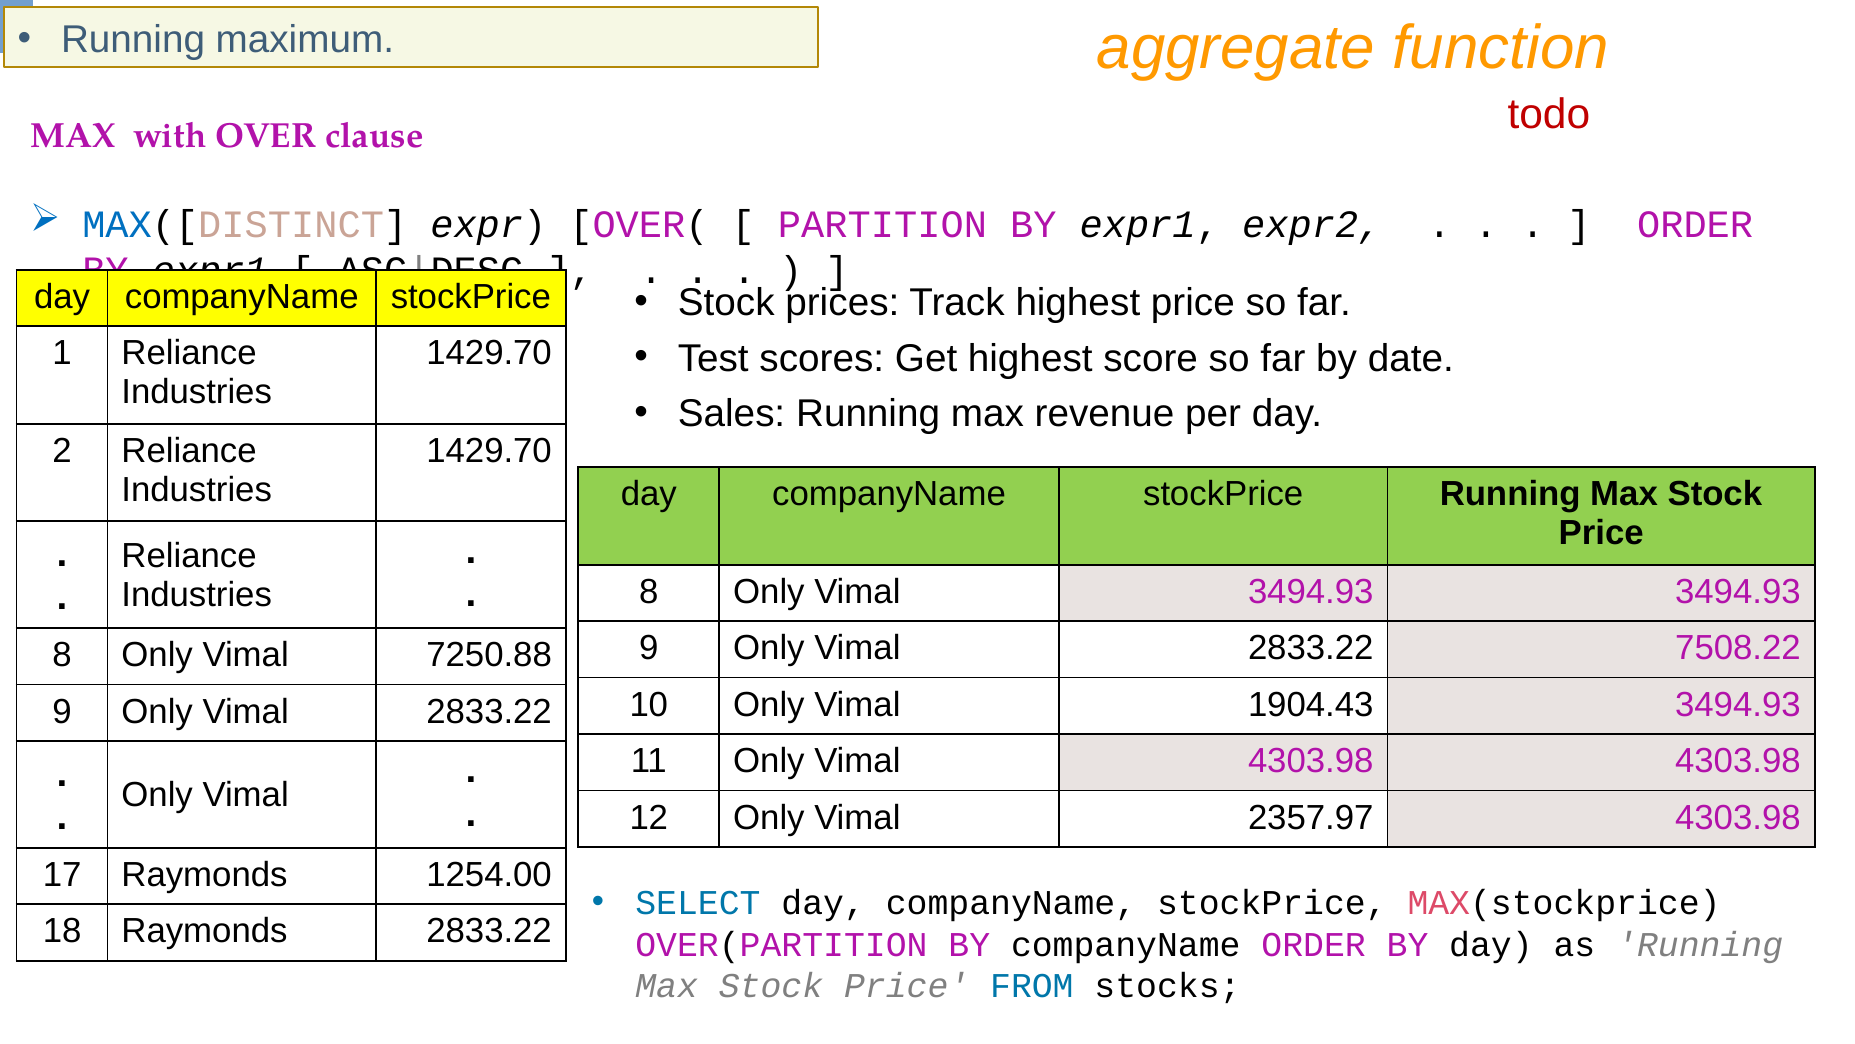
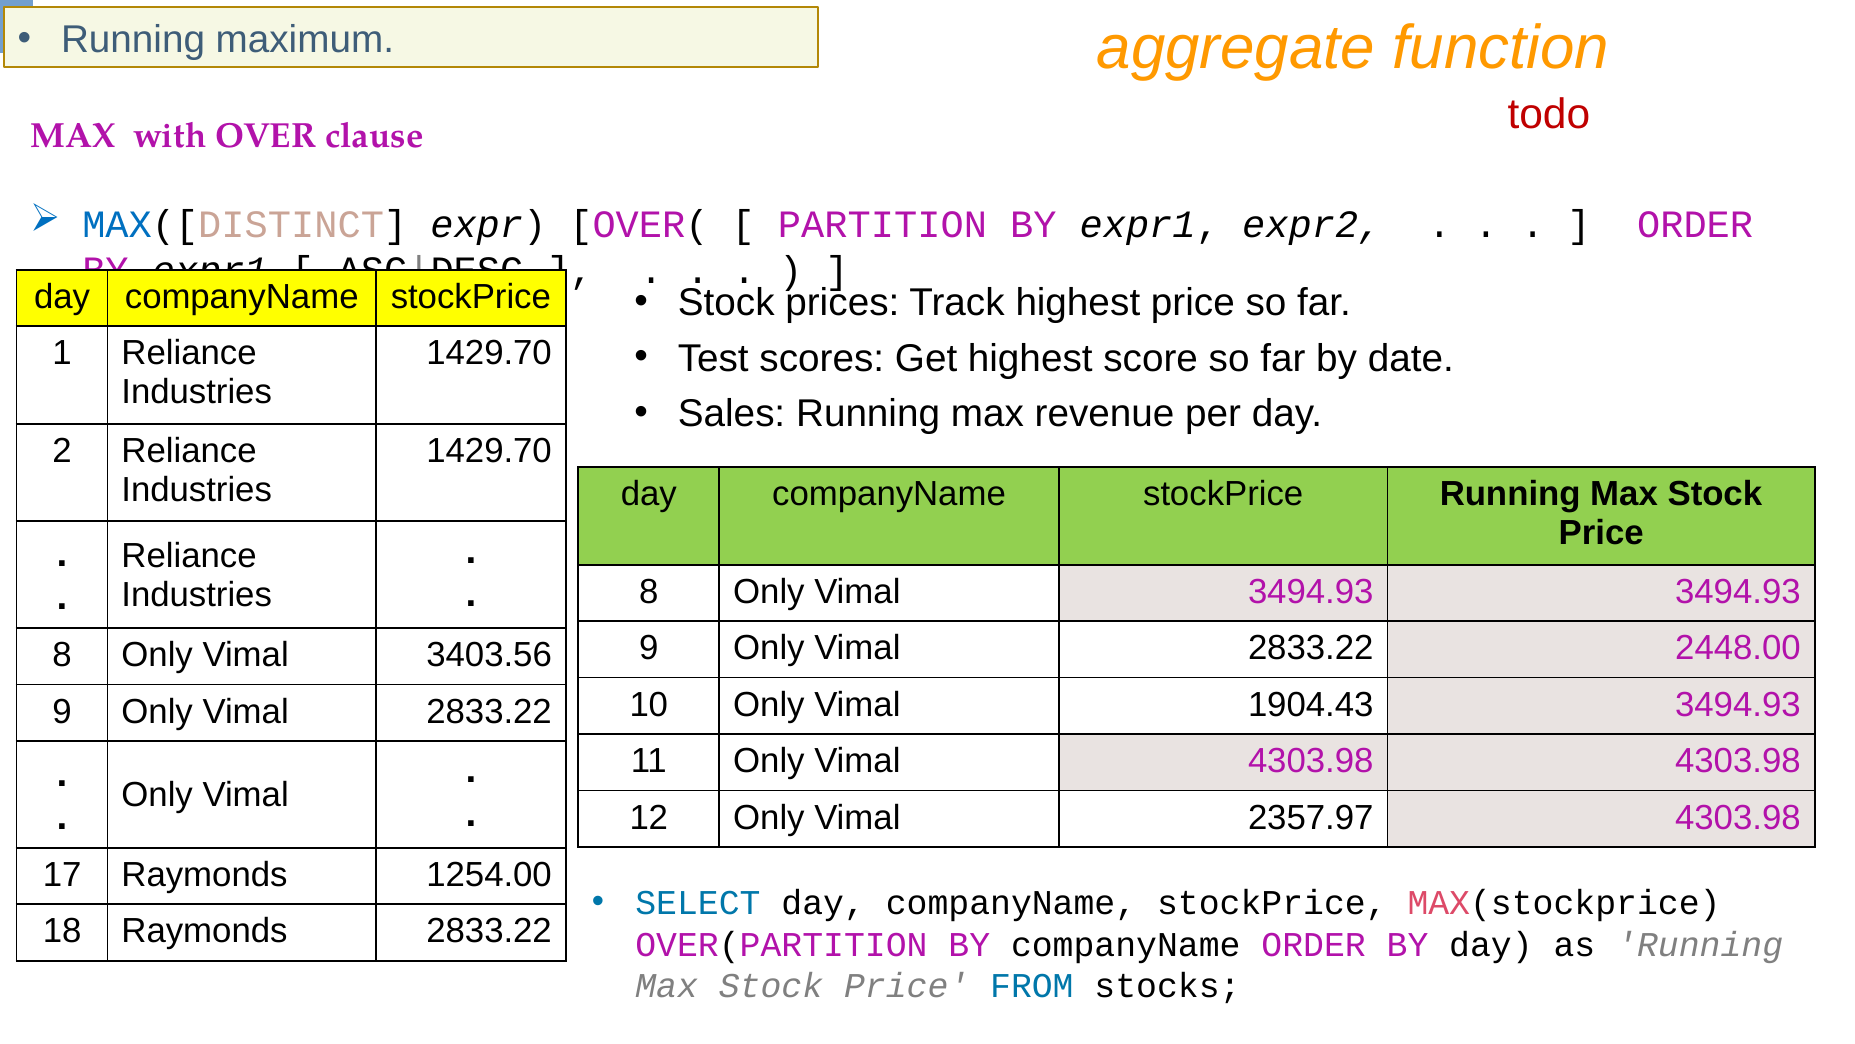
7508.22: 7508.22 -> 2448.00 (1738, 648)
7250.88: 7250.88 -> 3403.56 (489, 655)
